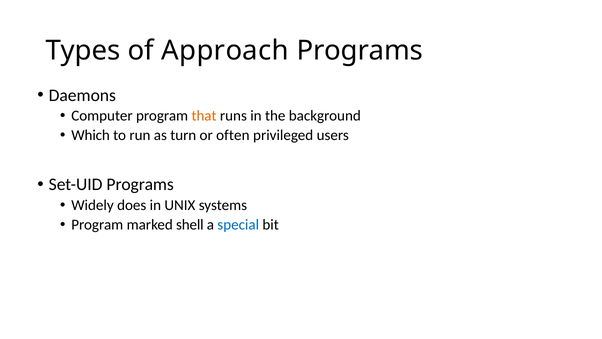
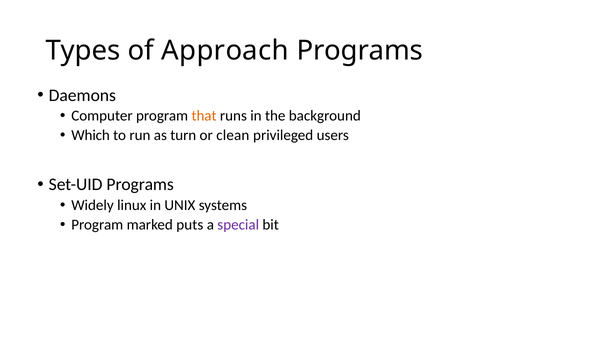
often: often -> clean (233, 135)
does: does -> linux (132, 205)
shell: shell -> puts (190, 224)
special colour: blue -> purple (238, 224)
